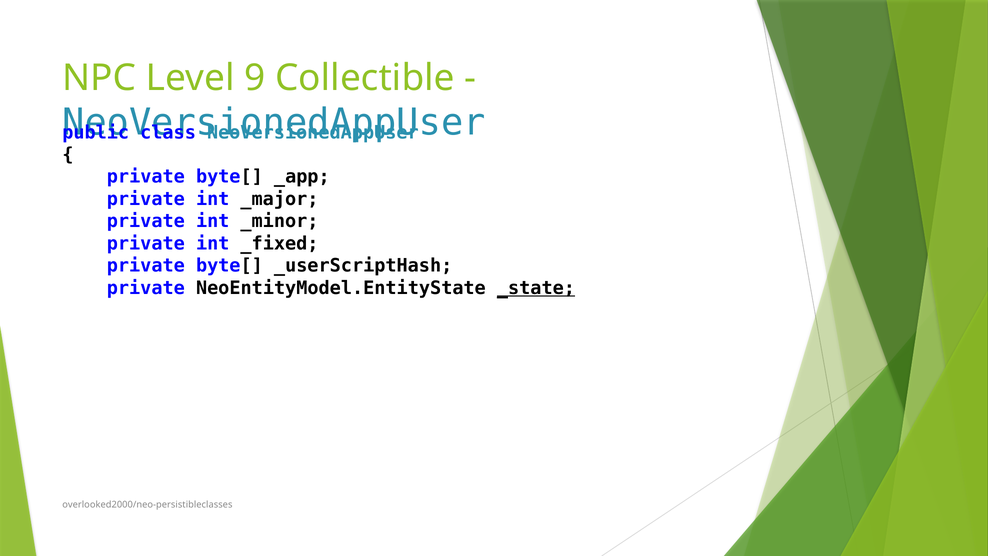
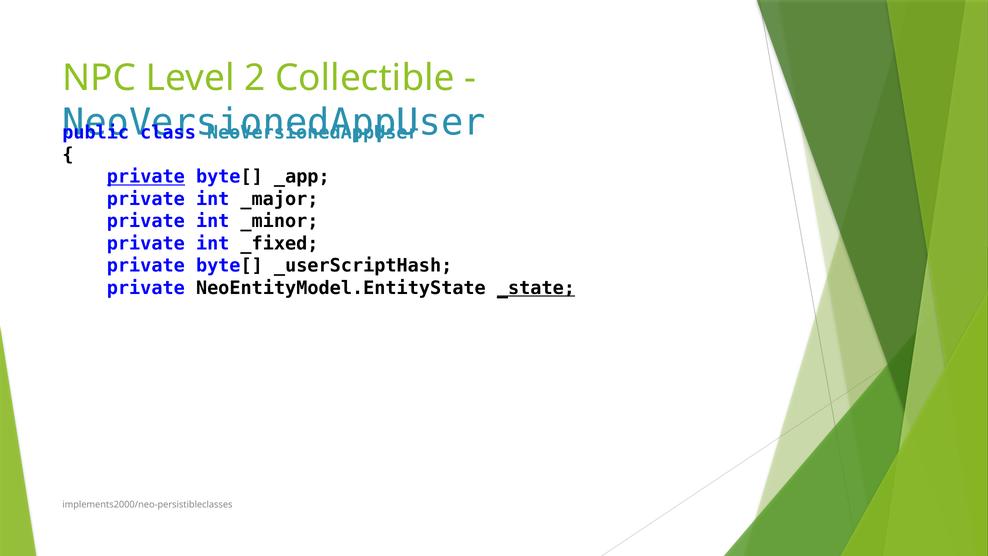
9: 9 -> 2 (255, 78)
private underline: none -> present (146, 177)
overlooked2000/neo-persistibleclasses: overlooked2000/neo-persistibleclasses -> implements2000/neo-persistibleclasses (147, 504)
